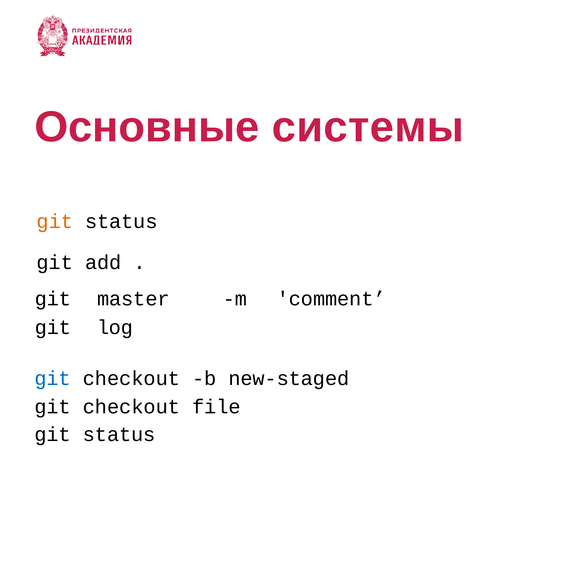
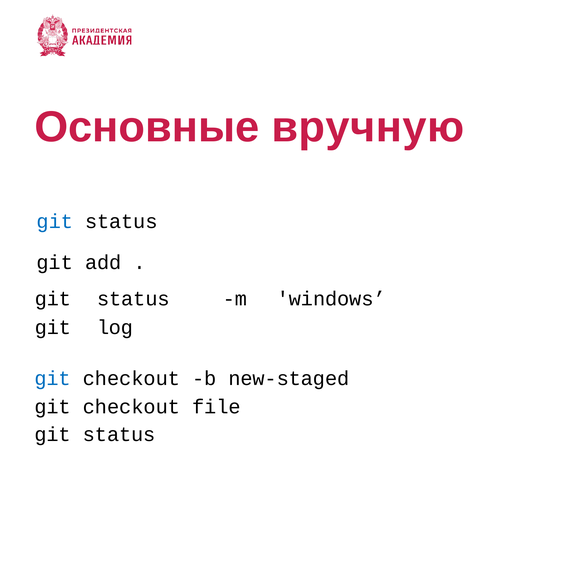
системы: системы -> вручную (368, 127)
git colour: orange -> blue (55, 222)
master: master -> status (133, 299)
comment: comment -> windows (331, 299)
